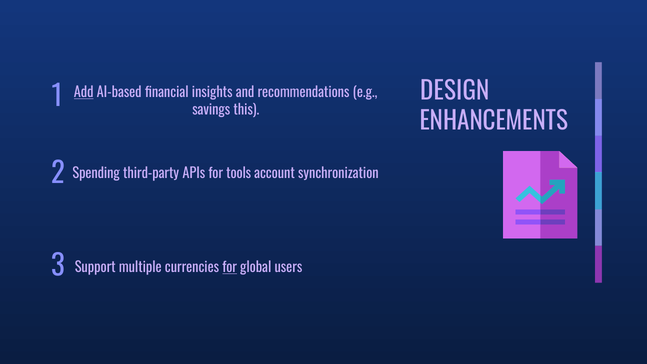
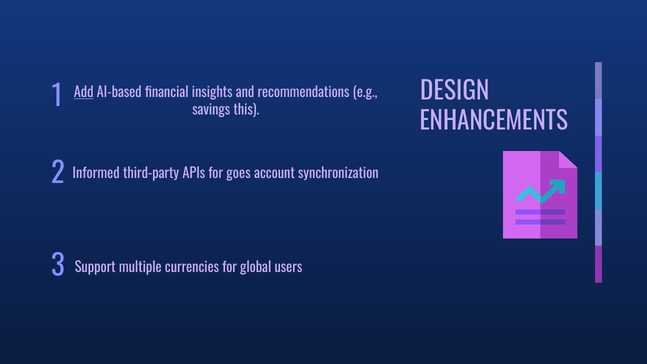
Spending: Spending -> Informed (96, 173)
tools: tools -> goes (239, 173)
for underline: present -> none (230, 268)
